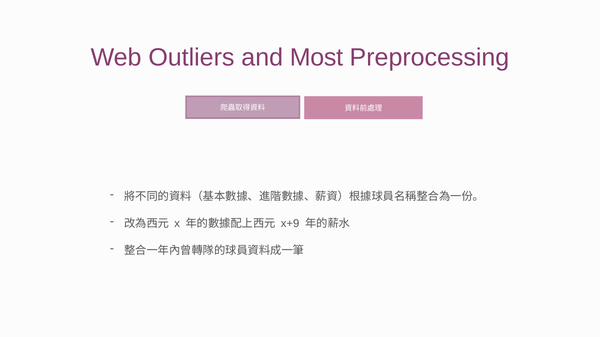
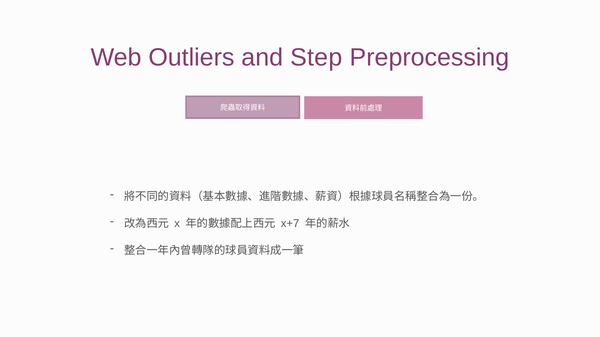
Most: Most -> Step (316, 58)
x+9: x+9 -> x+7 (290, 224)
